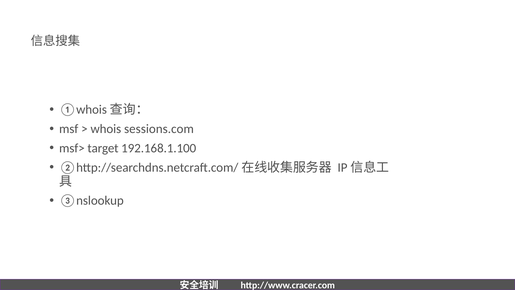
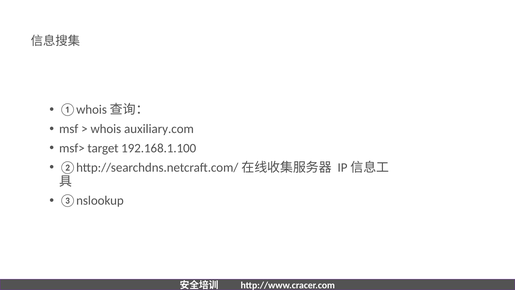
sessions.com: sessions.com -> auxiliary.com (159, 129)
